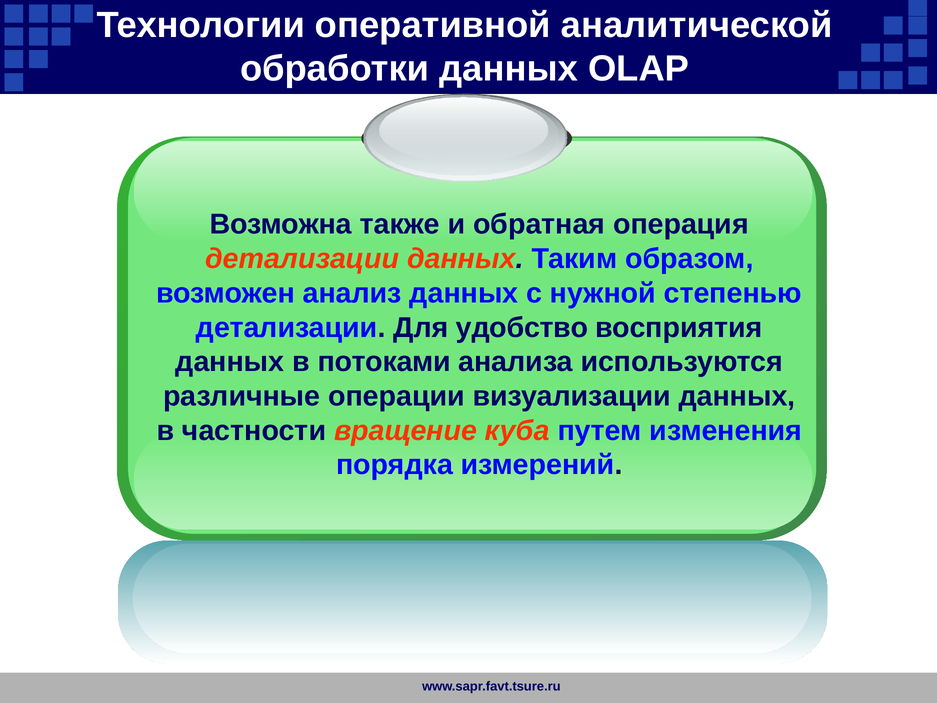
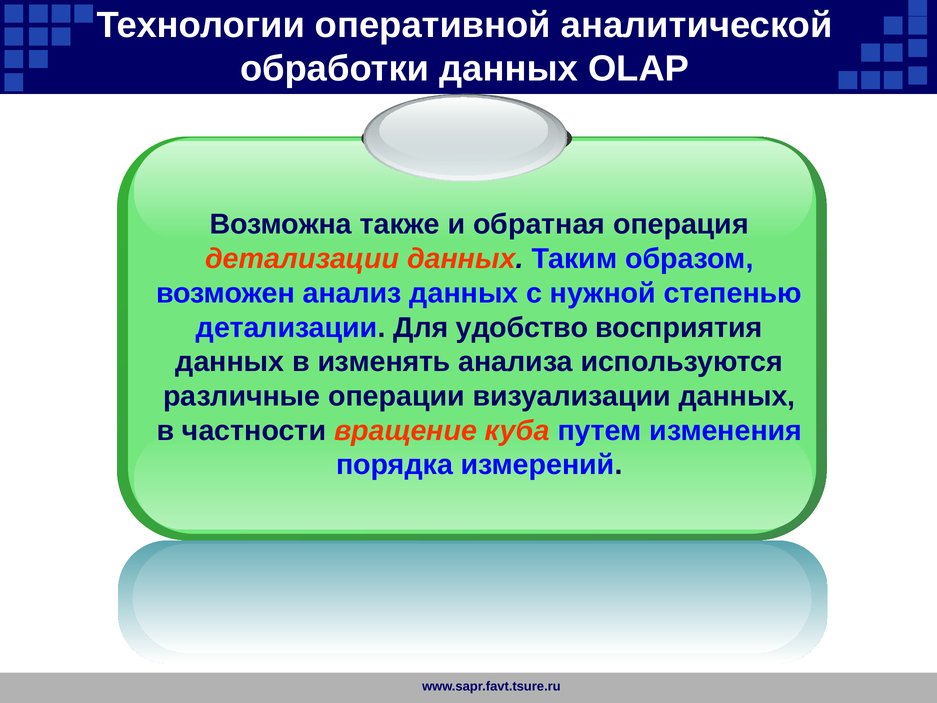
потоками: потоками -> изменять (384, 362)
